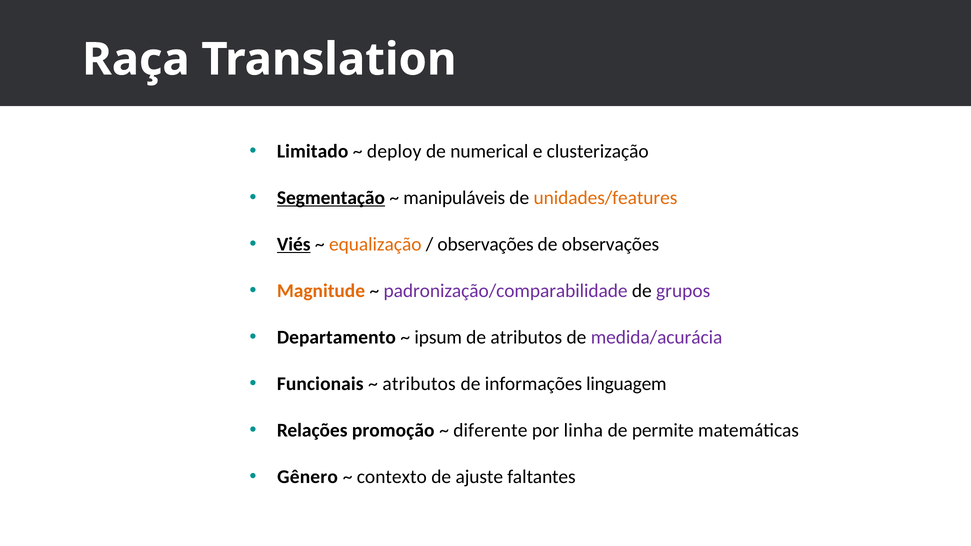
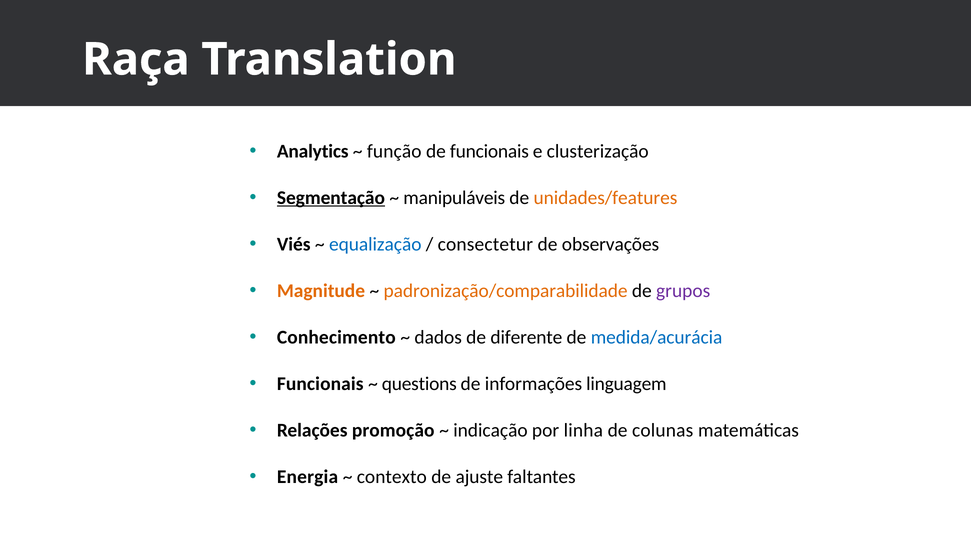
Limitado: Limitado -> Analytics (313, 151)
deploy: deploy -> função (394, 151)
de numerical: numerical -> funcionais (489, 151)
Viés underline: present -> none (294, 244)
equalização colour: orange -> blue (375, 244)
observações: observações -> consectetur (485, 244)
padronização/comparabilidade colour: purple -> orange (506, 291)
Departamento: Departamento -> Conhecimento (336, 337)
ipsum: ipsum -> dados (438, 337)
de atributos: atributos -> diferente (526, 337)
medida/acurácia colour: purple -> blue (657, 337)
atributos: atributos -> questions (419, 384)
diferente: diferente -> indicação (490, 431)
permite: permite -> colunas (663, 431)
Gênero: Gênero -> Energia (308, 477)
